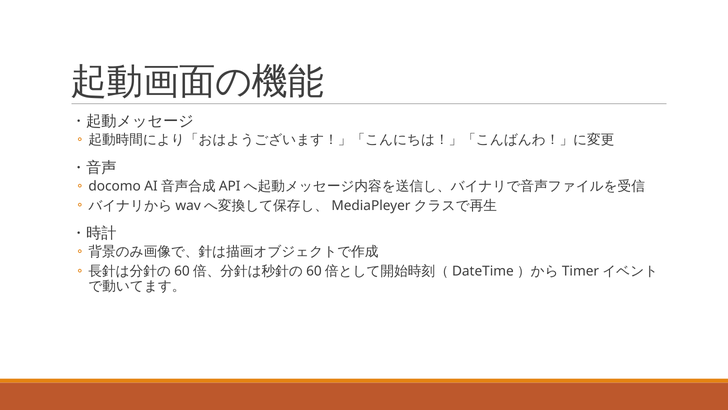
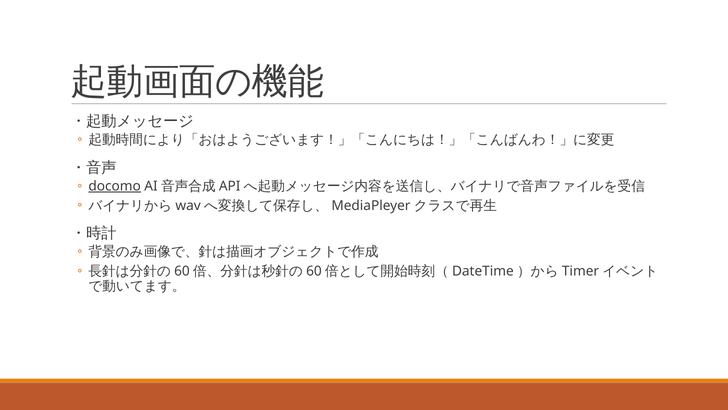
docomo underline: none -> present (115, 186)
